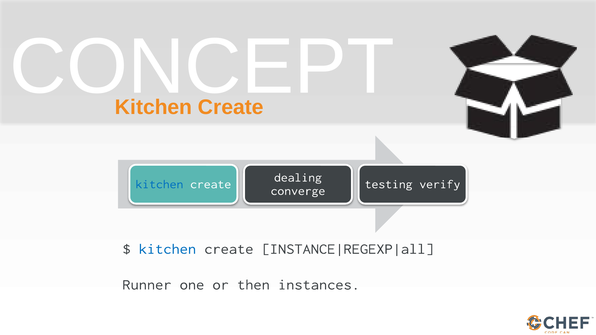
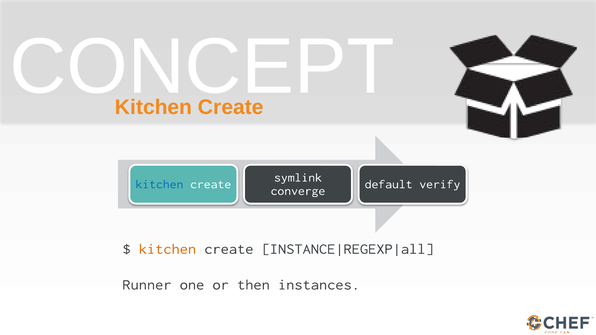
dealing: dealing -> symlink (298, 178)
testing: testing -> default (389, 184)
kitchen colour: blue -> orange (167, 249)
